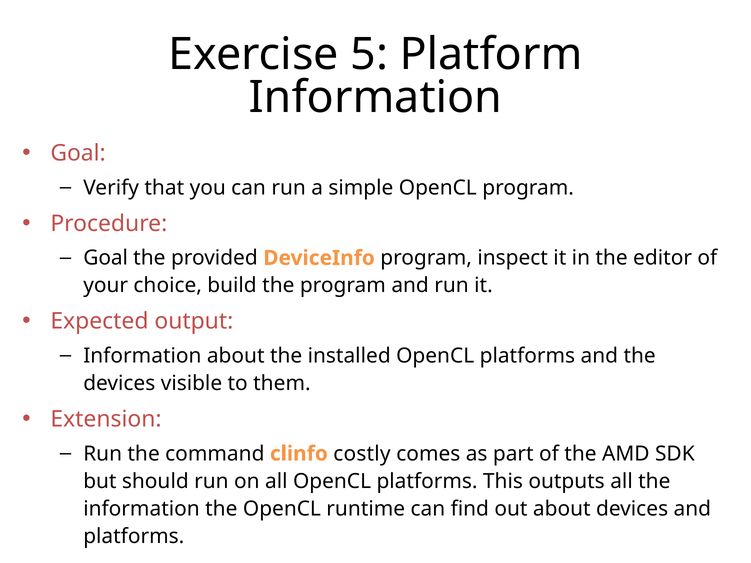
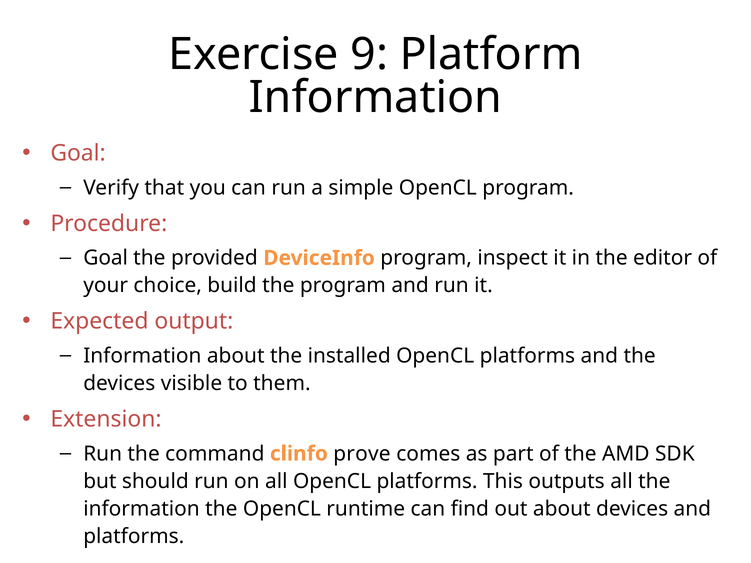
5: 5 -> 9 (369, 55)
costly: costly -> prove (362, 454)
